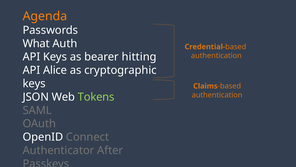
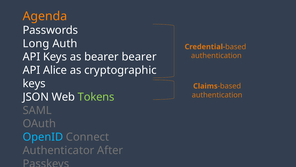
What: What -> Long (36, 43)
bearer hitting: hitting -> bearer (139, 57)
OpenID colour: white -> light blue (43, 137)
